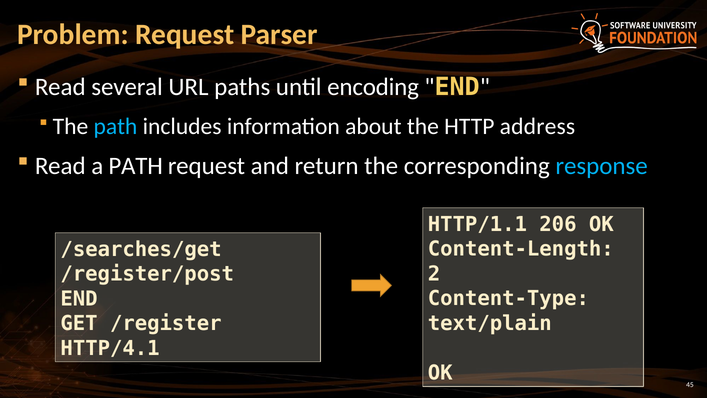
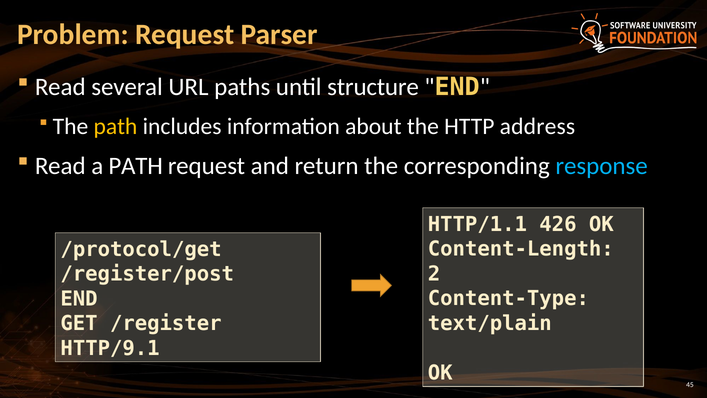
encoding: encoding -> structure (373, 87)
path colour: light blue -> yellow (115, 126)
206: 206 -> 426 (558, 224)
/searches/get: /searches/get -> /protocol/get (141, 249)
HTTP/4.1: HTTP/4.1 -> HTTP/9.1 (110, 348)
